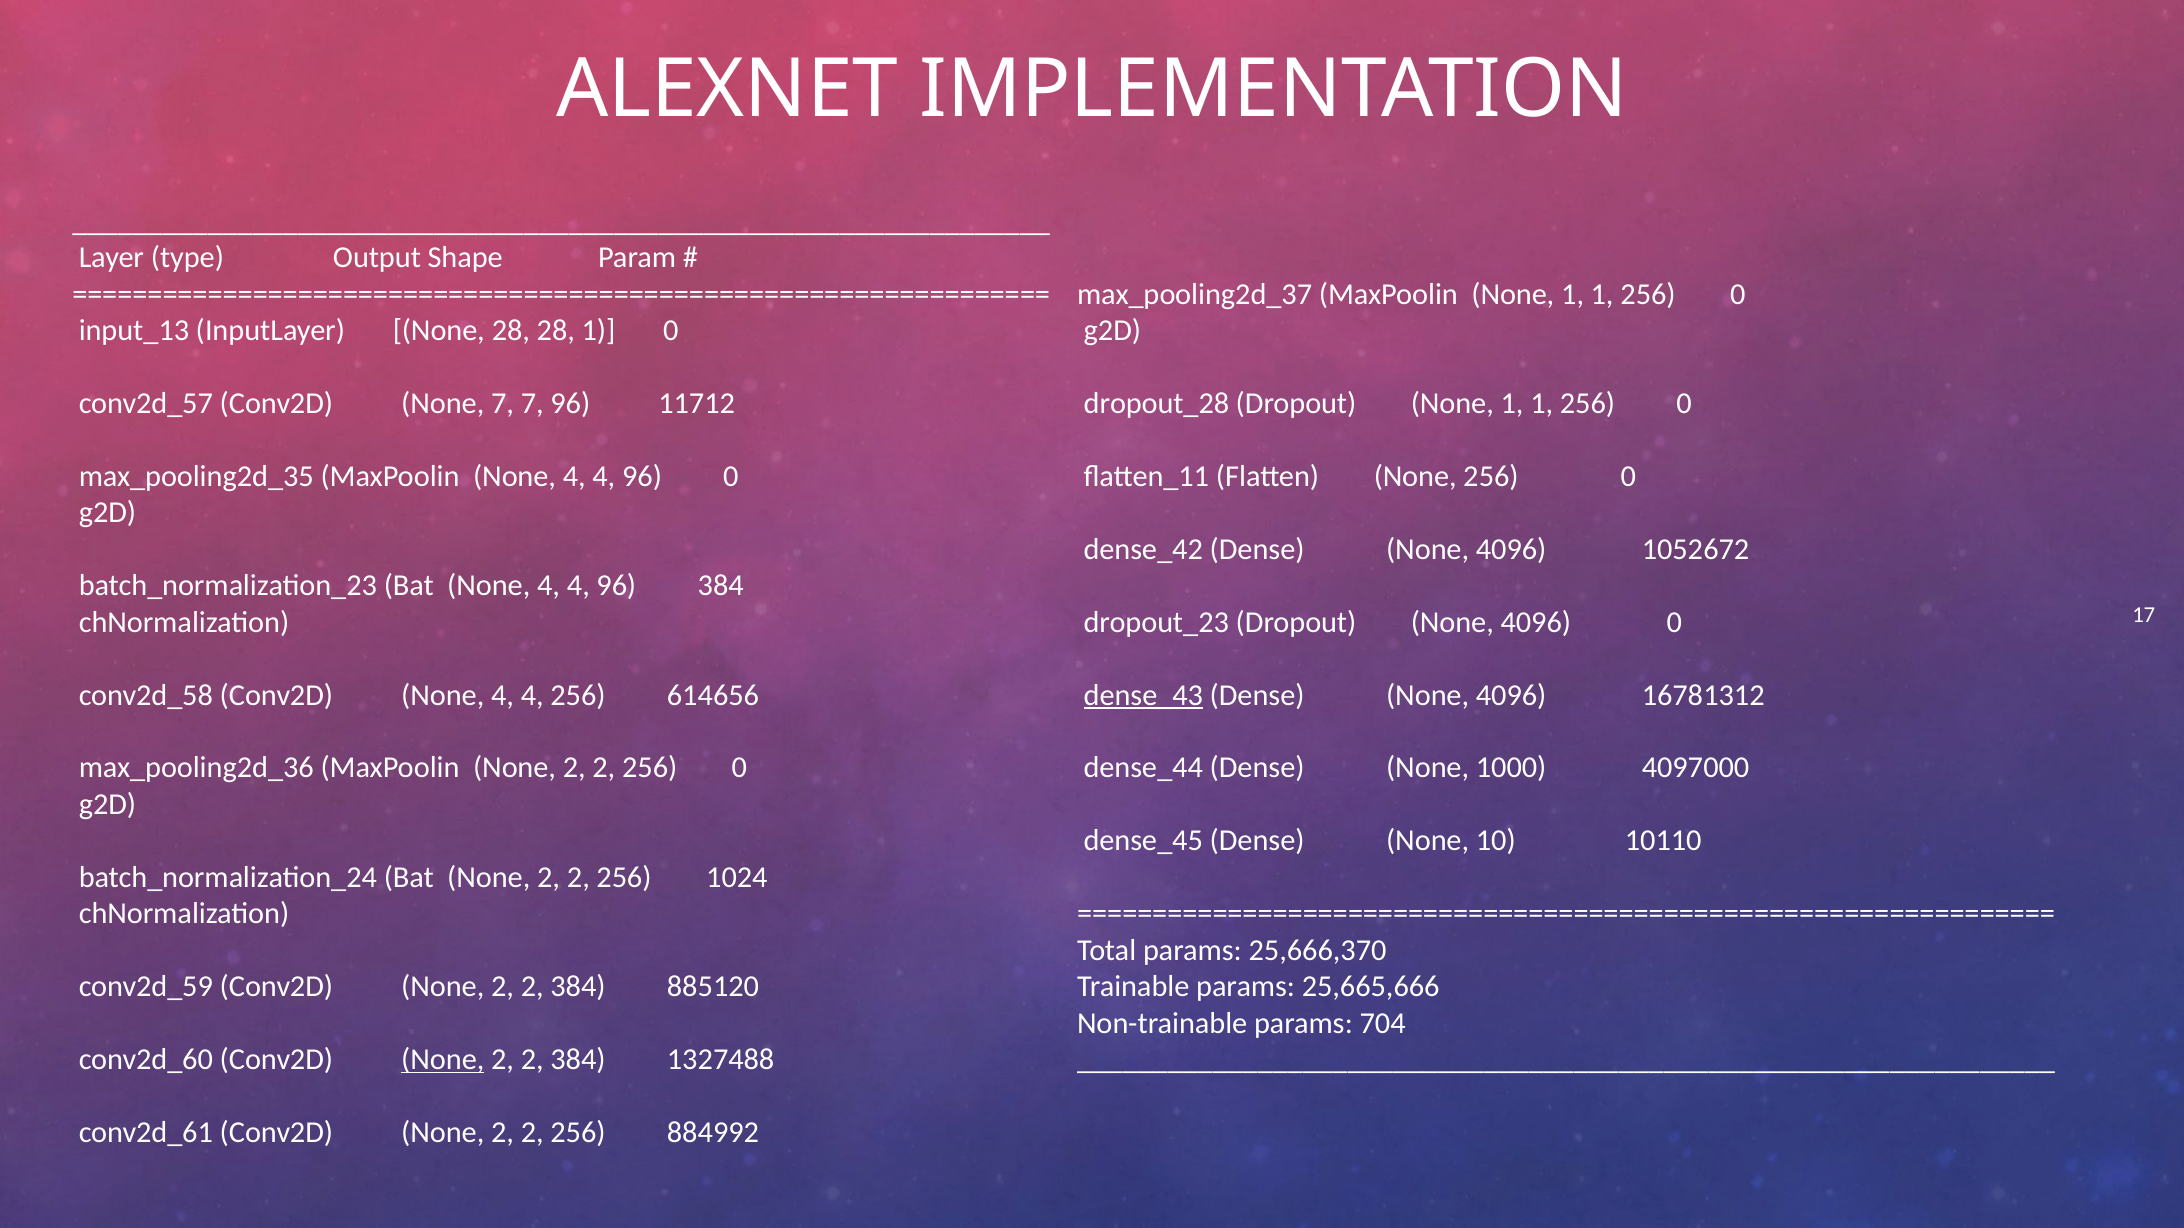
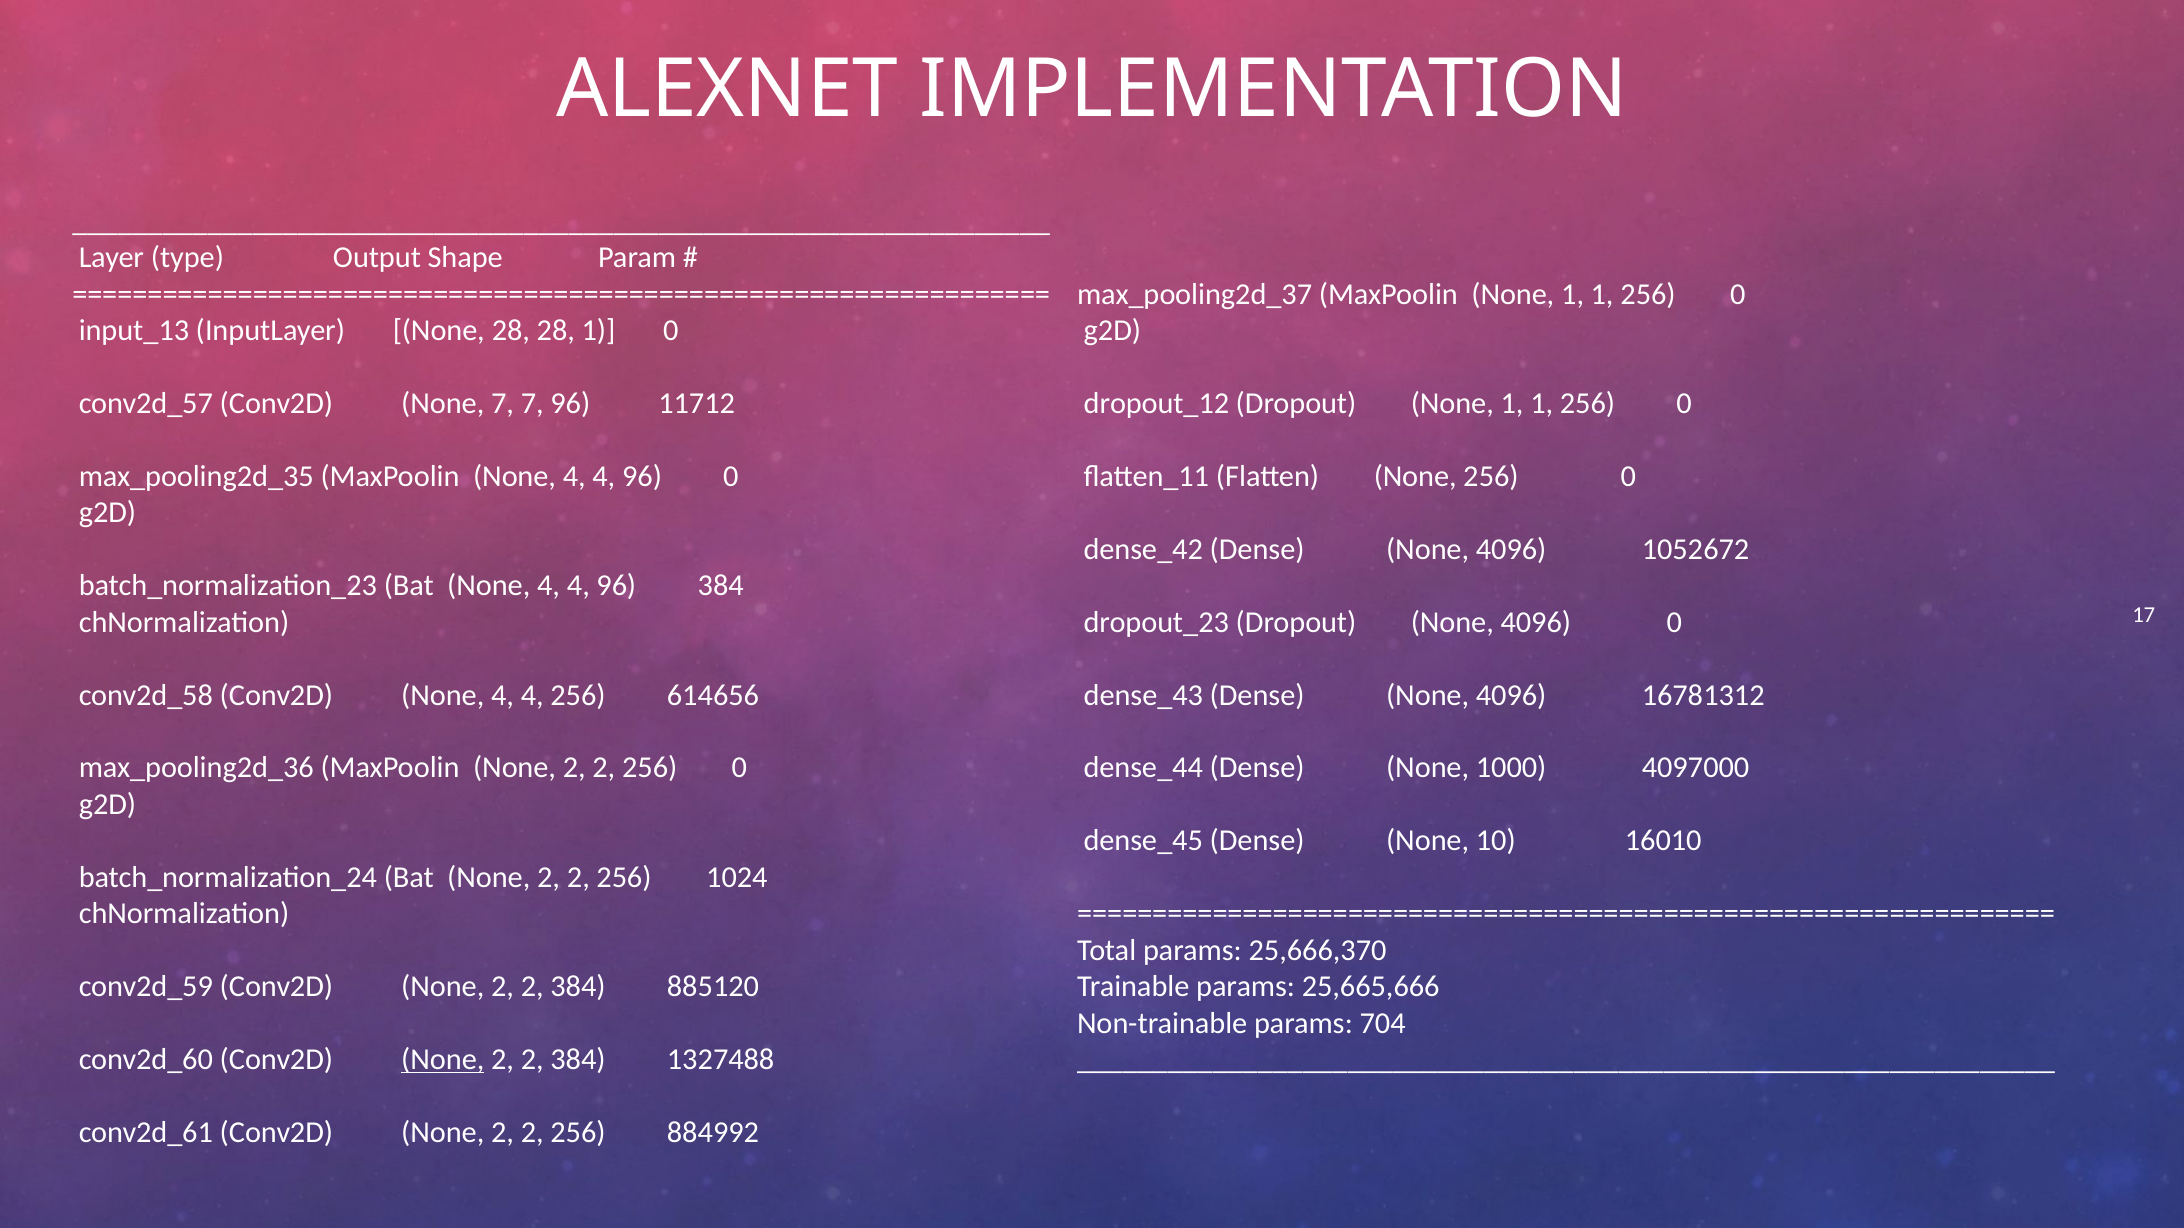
dropout_28: dropout_28 -> dropout_12 (1156, 404)
dense_43 underline: present -> none (1143, 695)
10110: 10110 -> 16010 (1663, 841)
